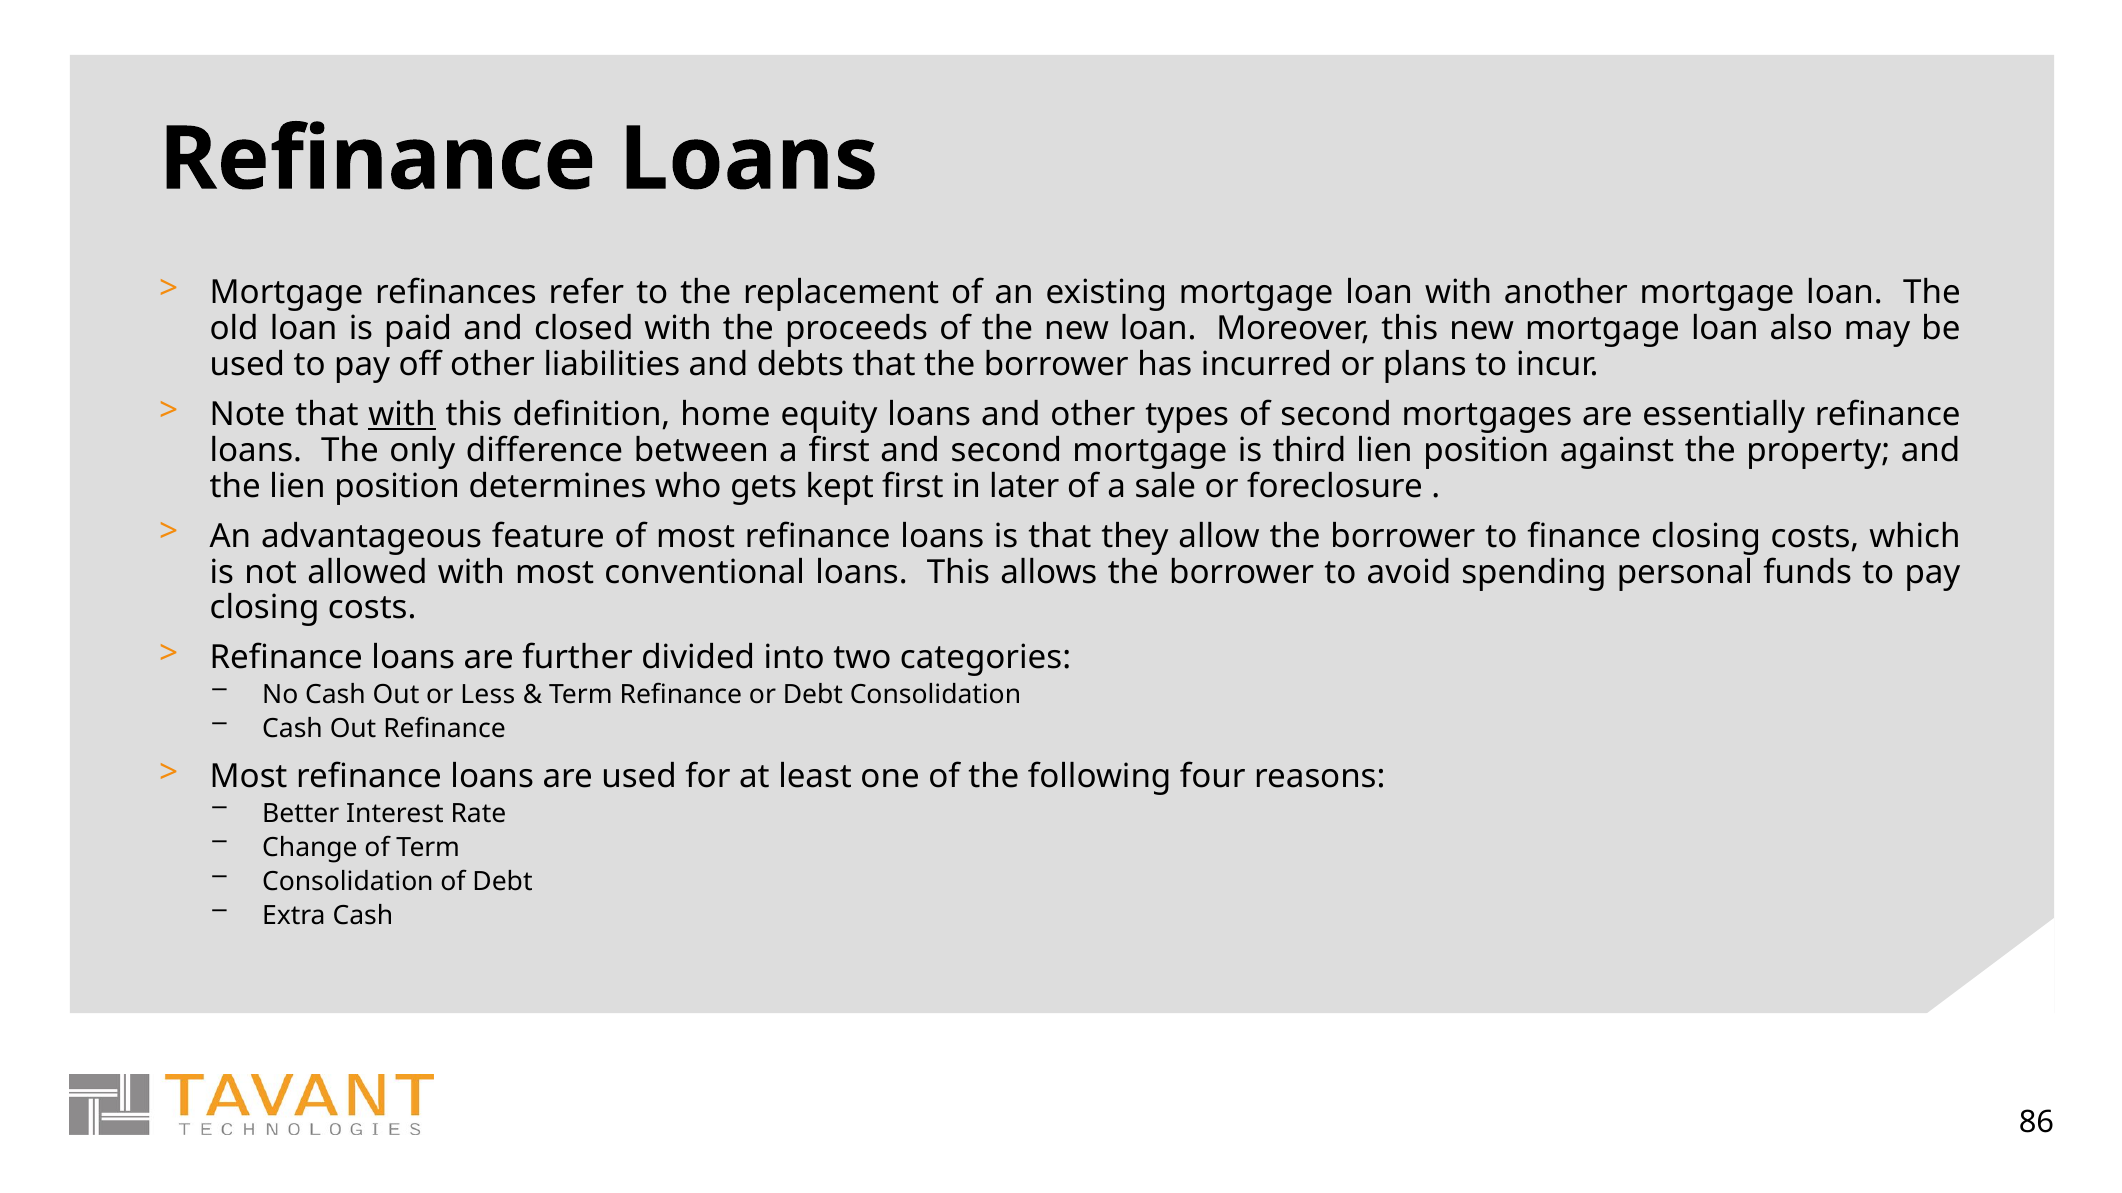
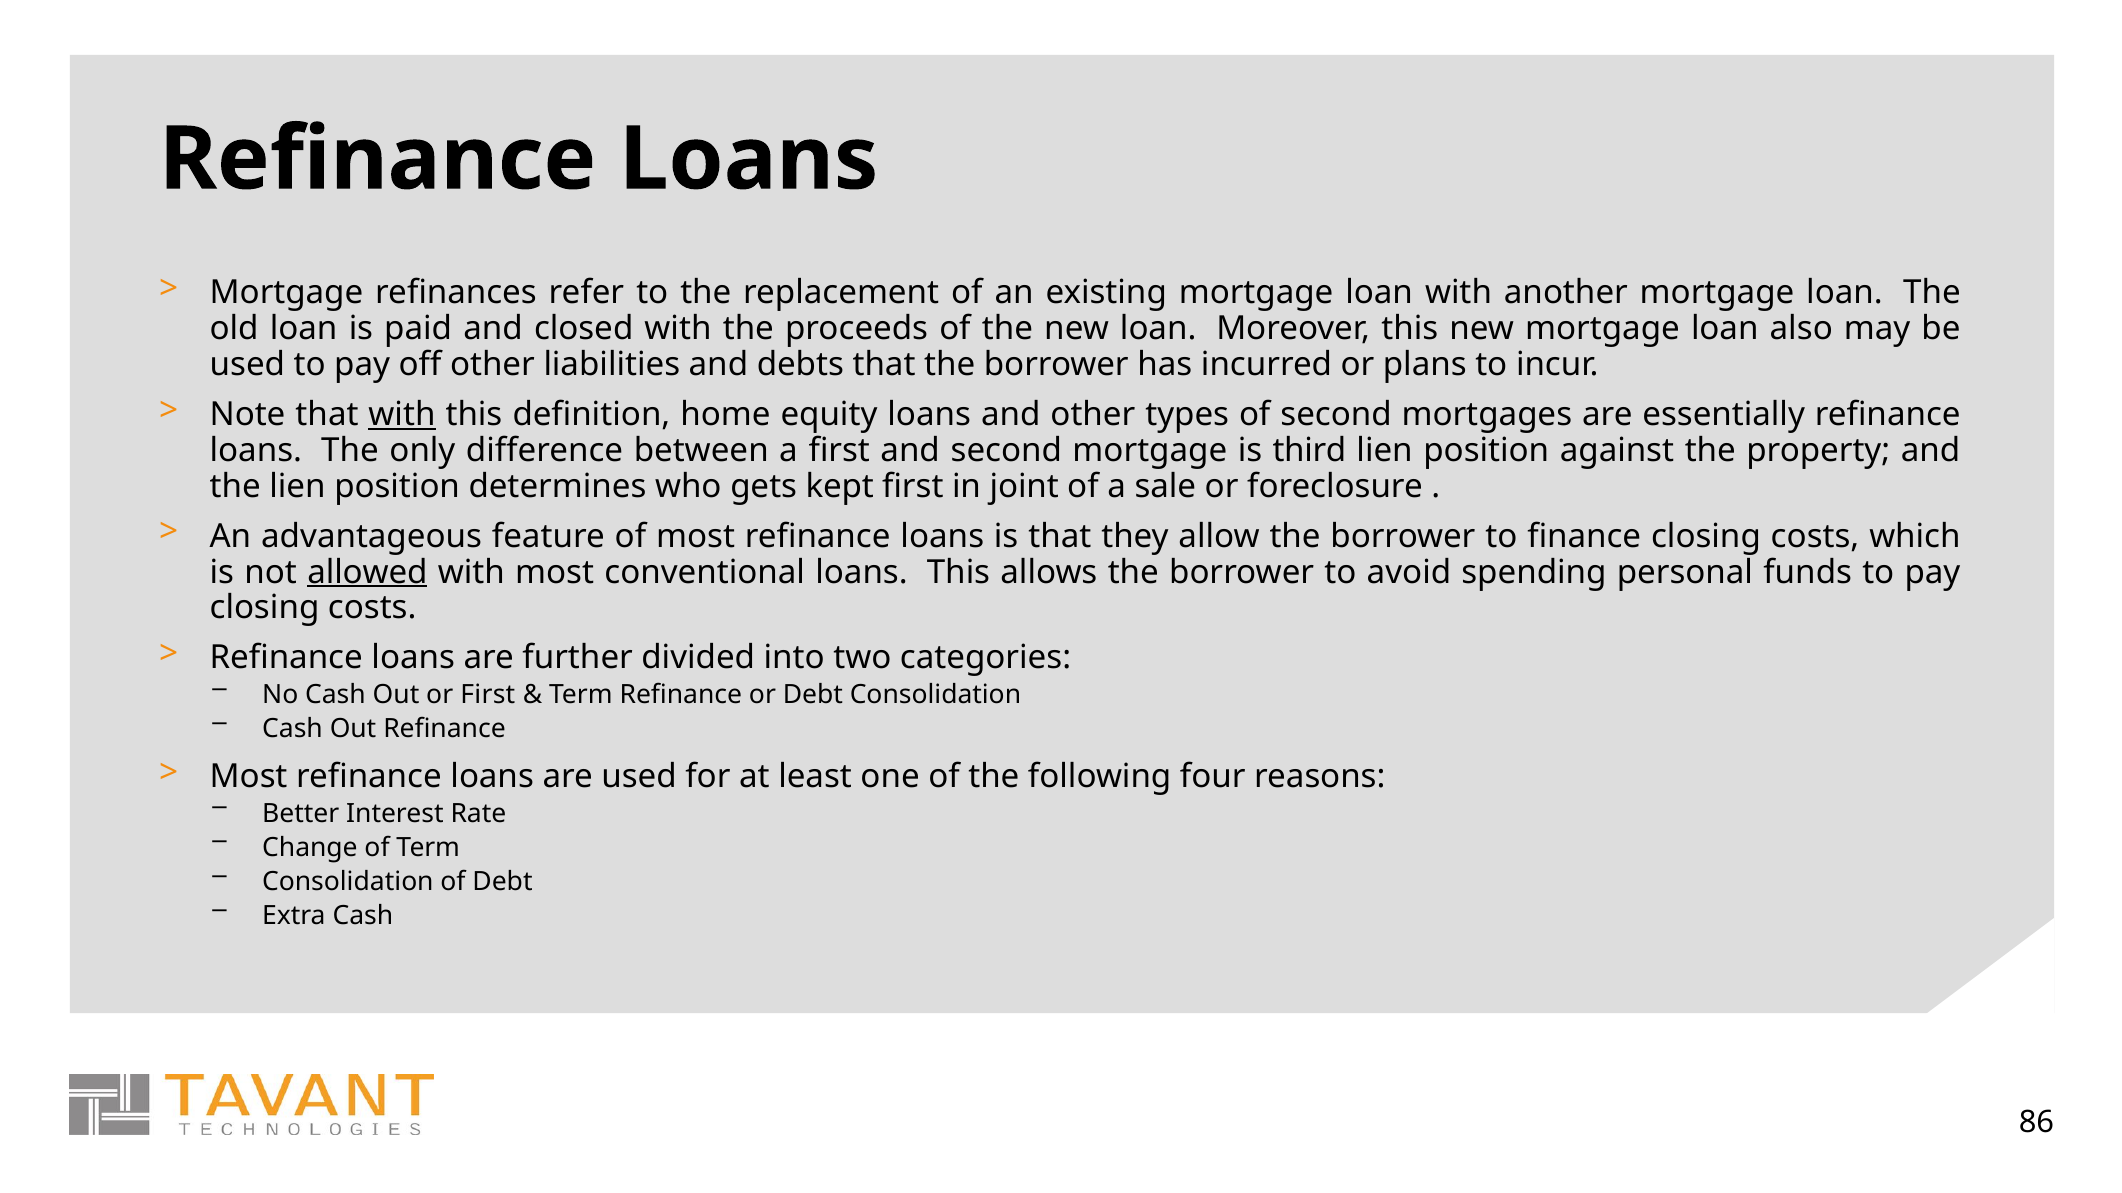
later: later -> joint (1024, 486)
allowed underline: none -> present (367, 572)
or Less: Less -> First (488, 695)
